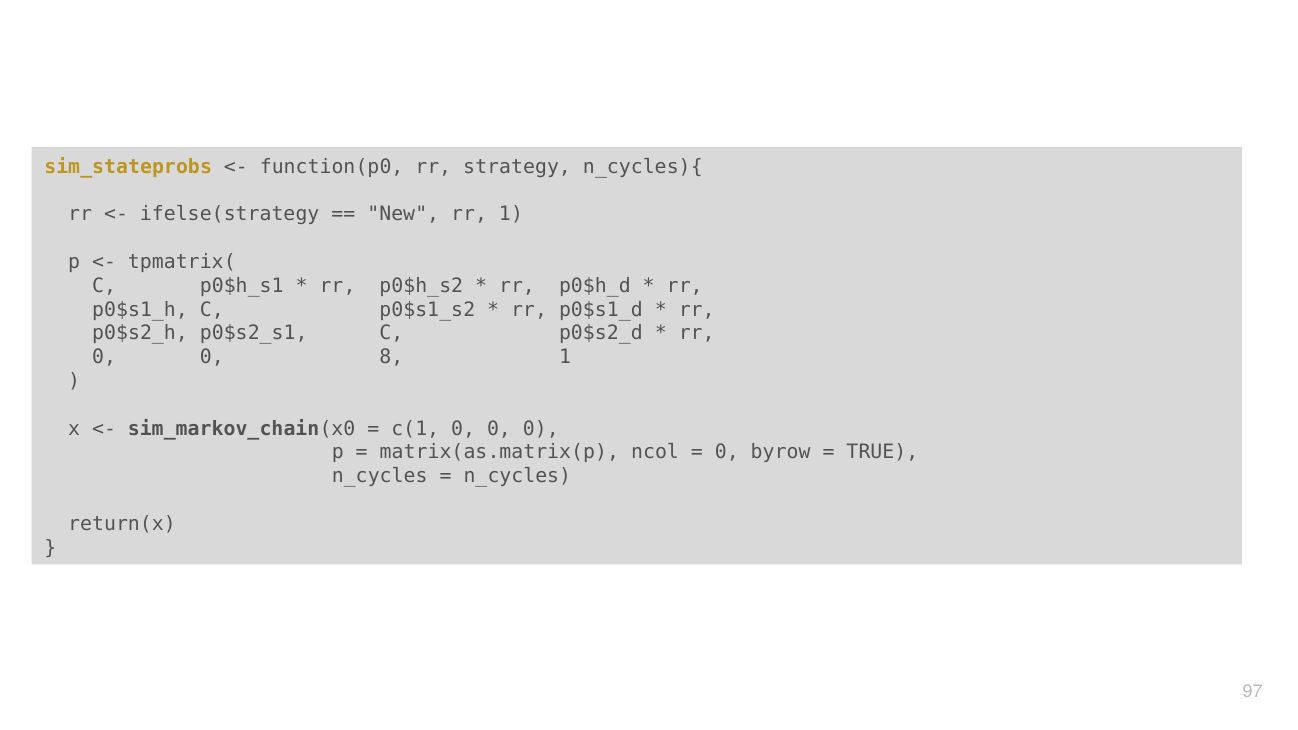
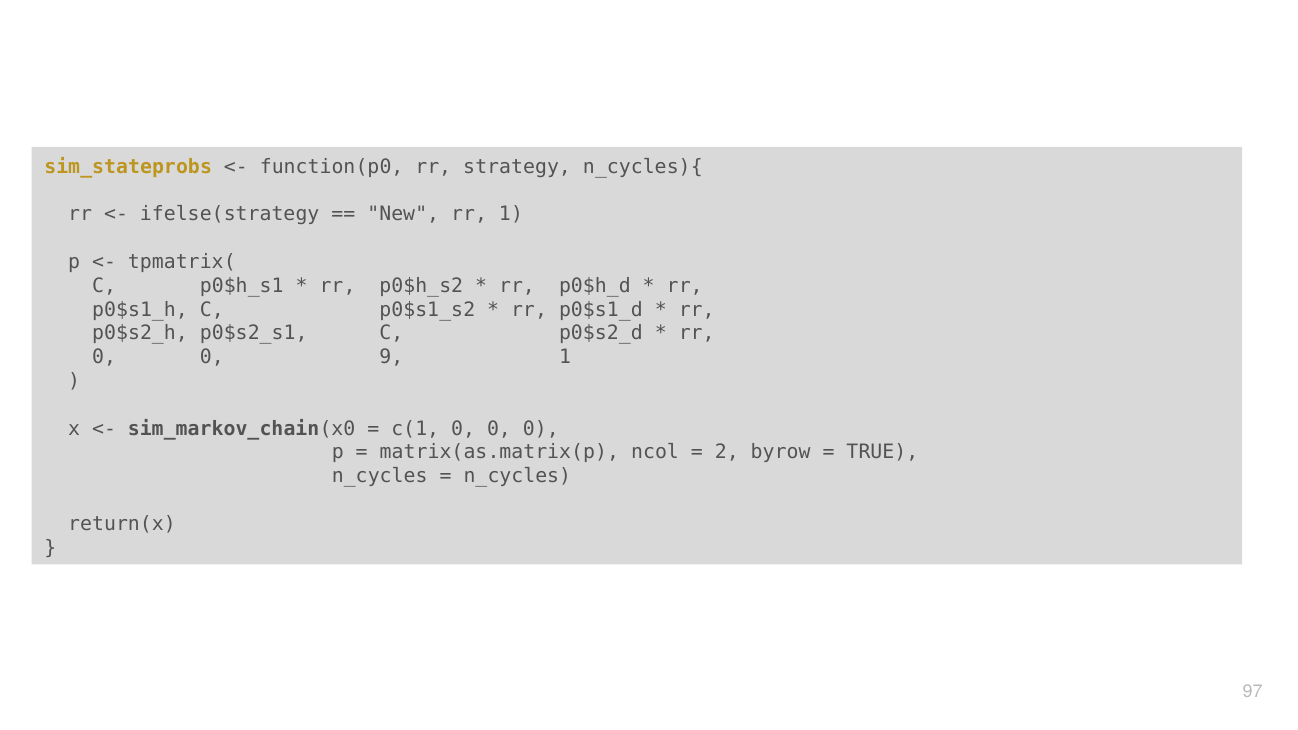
8: 8 -> 9 (391, 357)
0: 0 -> 2 (727, 452)
